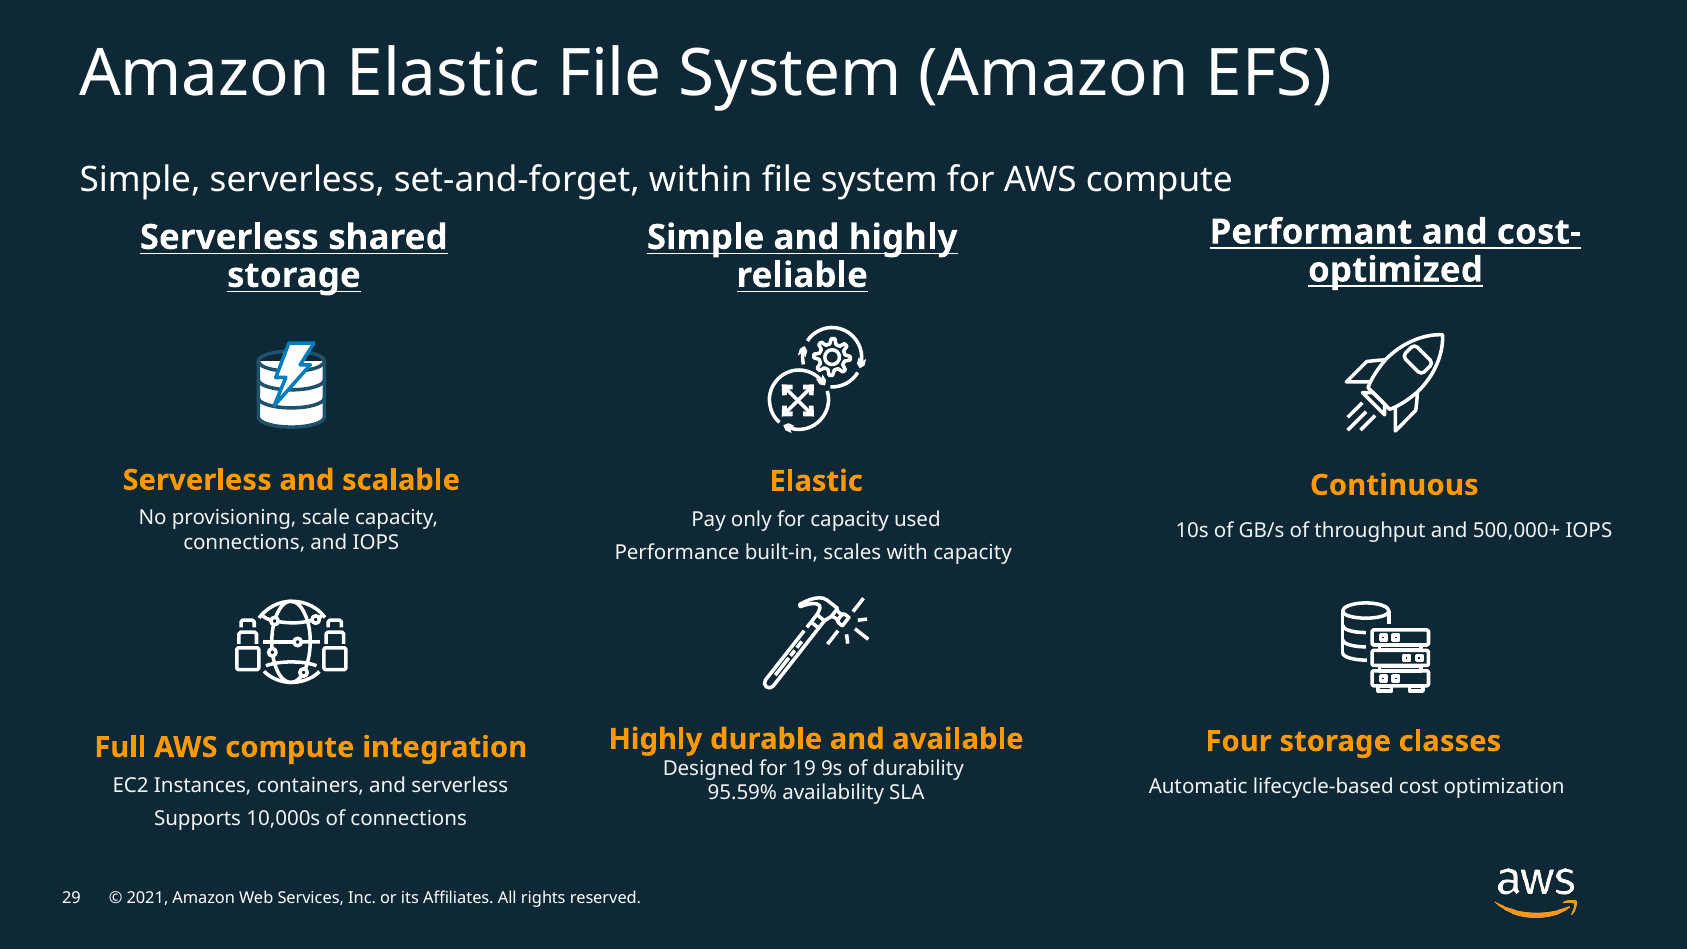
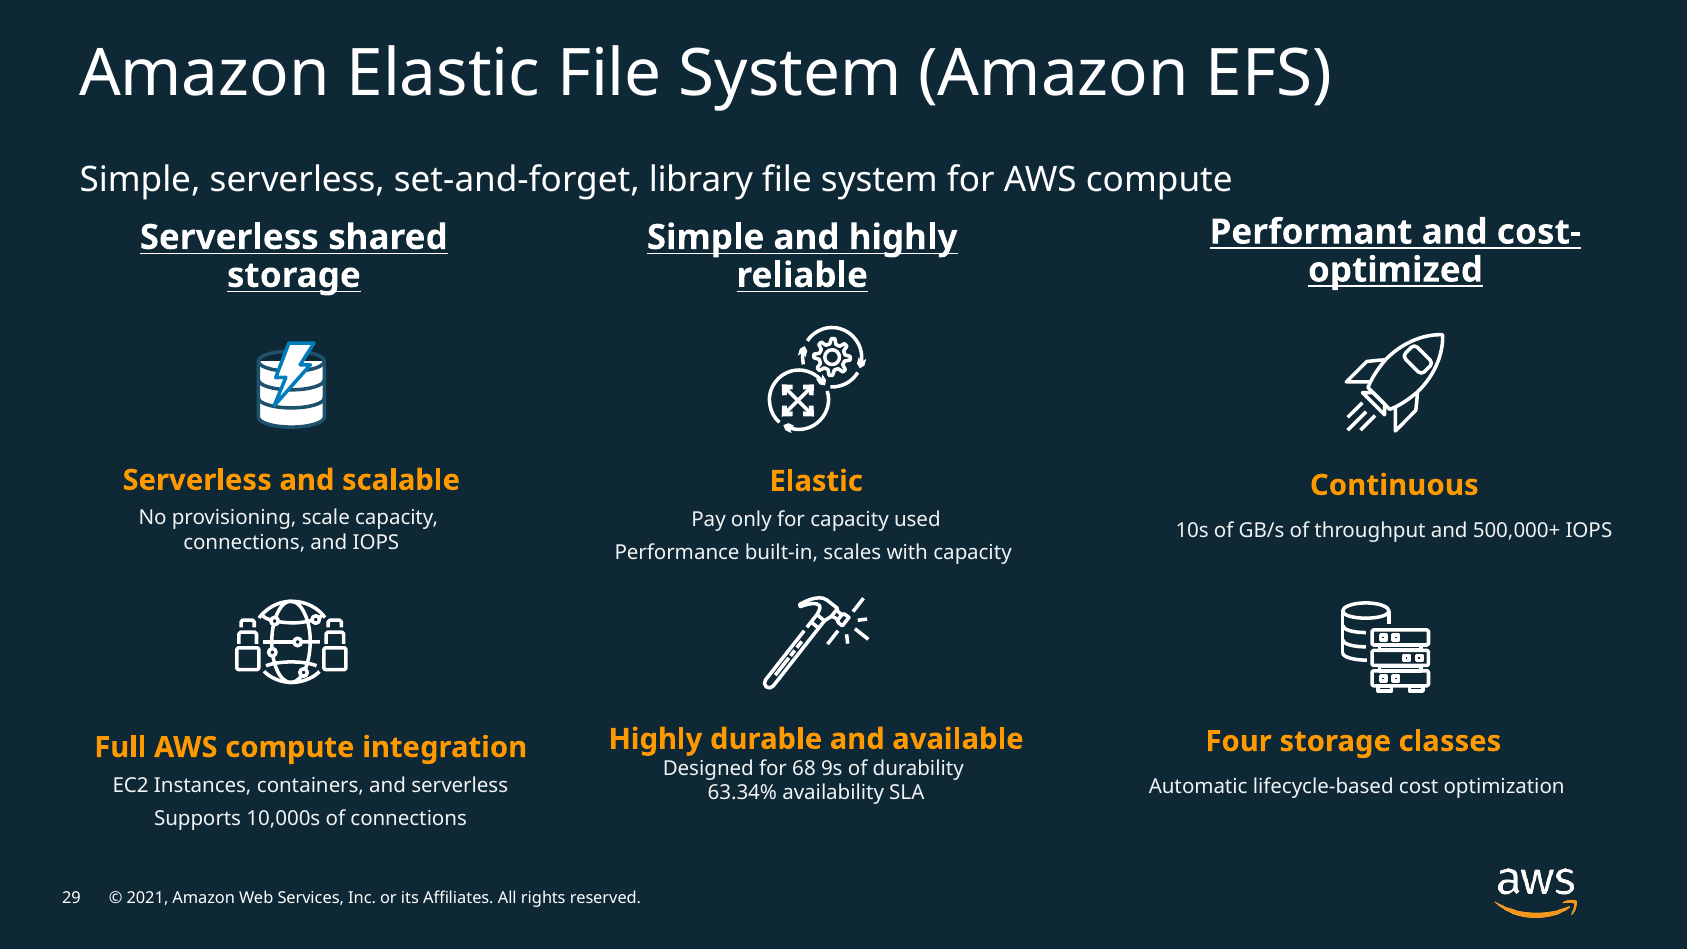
within: within -> library (701, 180)
19: 19 -> 68 (804, 768)
95.59%: 95.59% -> 63.34% (742, 793)
